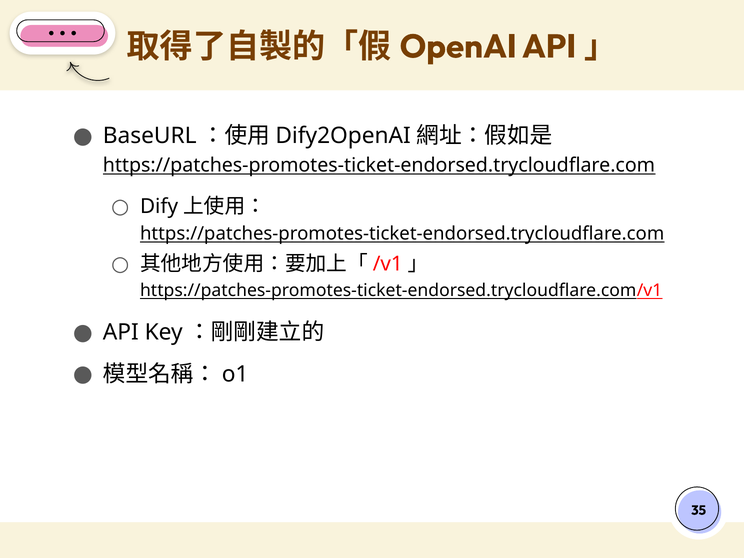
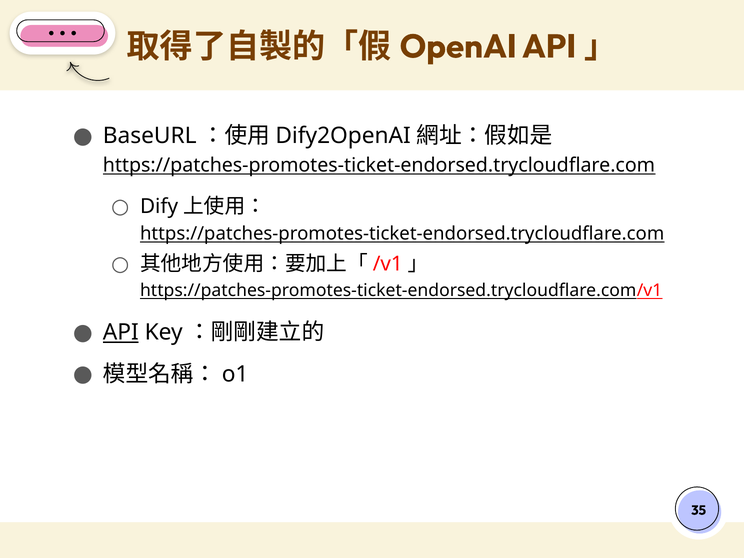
API underline: none -> present (121, 332)
